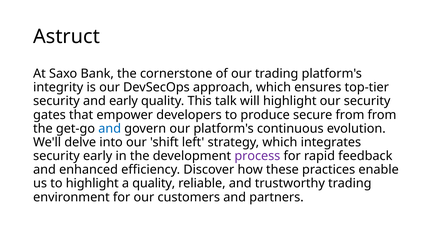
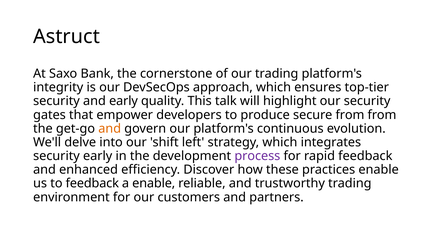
and colour: blue -> orange (110, 128)
to highlight: highlight -> feedback (92, 183)
a quality: quality -> enable (154, 183)
